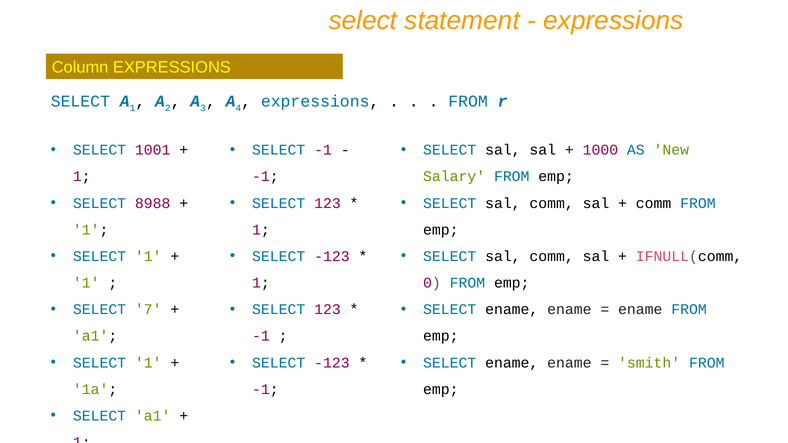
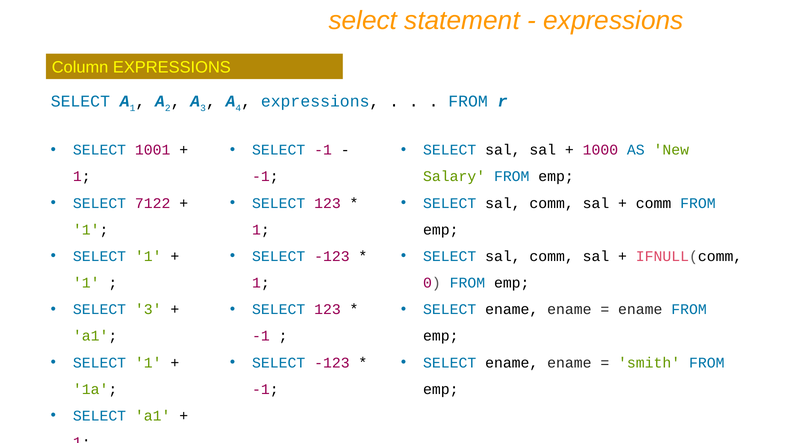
8988: 8988 -> 7122 (153, 203)
SELECT 7: 7 -> 3 (148, 310)
